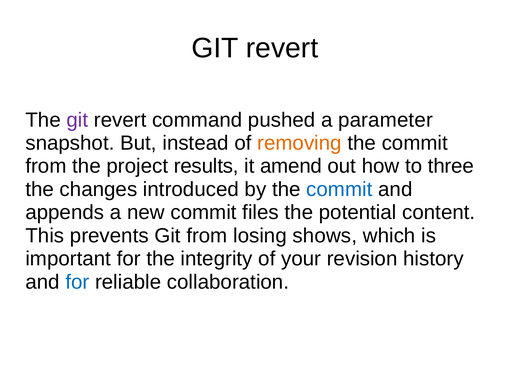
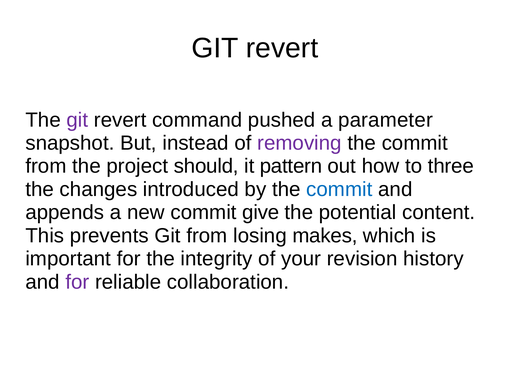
removing colour: orange -> purple (299, 143)
results: results -> should (206, 166)
amend: amend -> pattern (291, 166)
files: files -> give (261, 213)
shows: shows -> makes (325, 236)
for colour: blue -> purple (77, 282)
